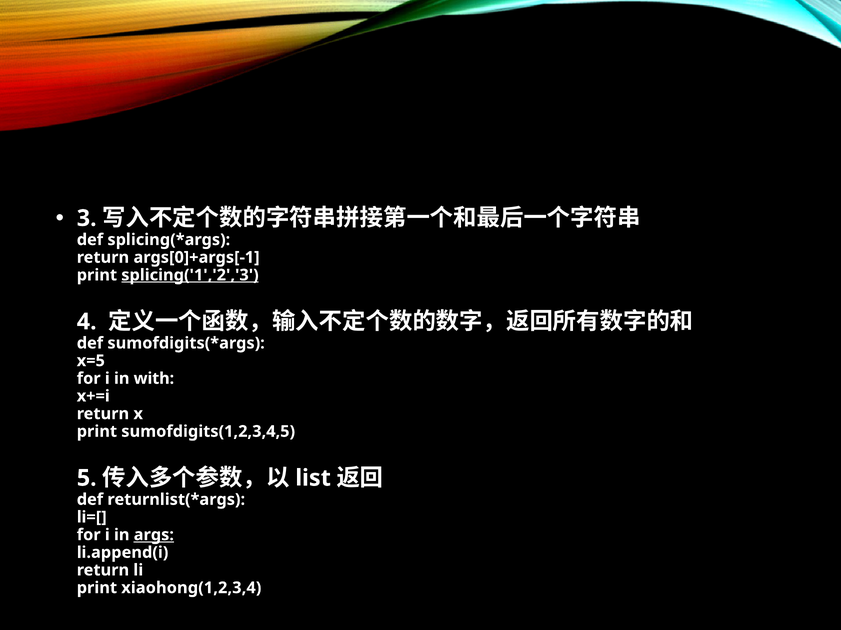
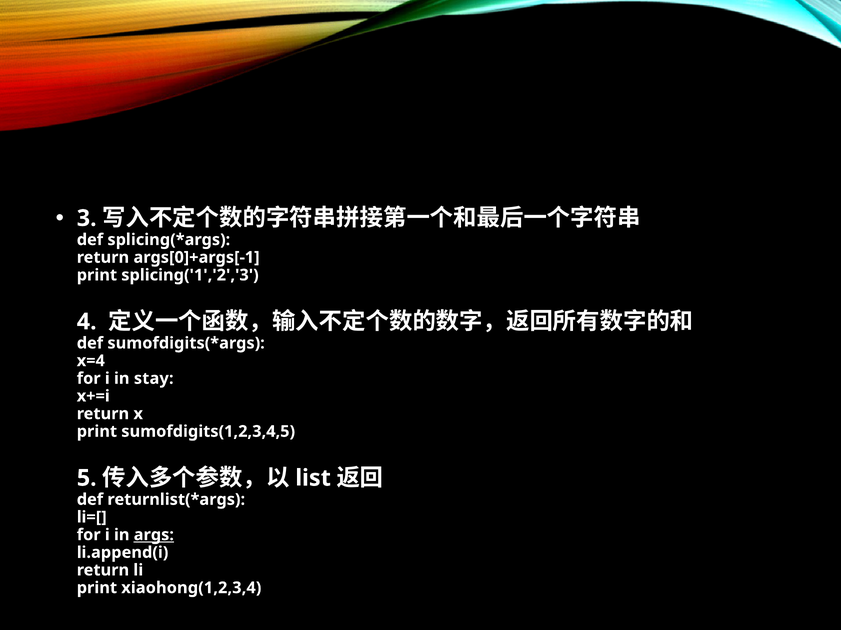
splicing('1','2','3 underline: present -> none (190, 275)
x=5: x=5 -> x=4 (91, 361)
with: with -> stay (154, 379)
